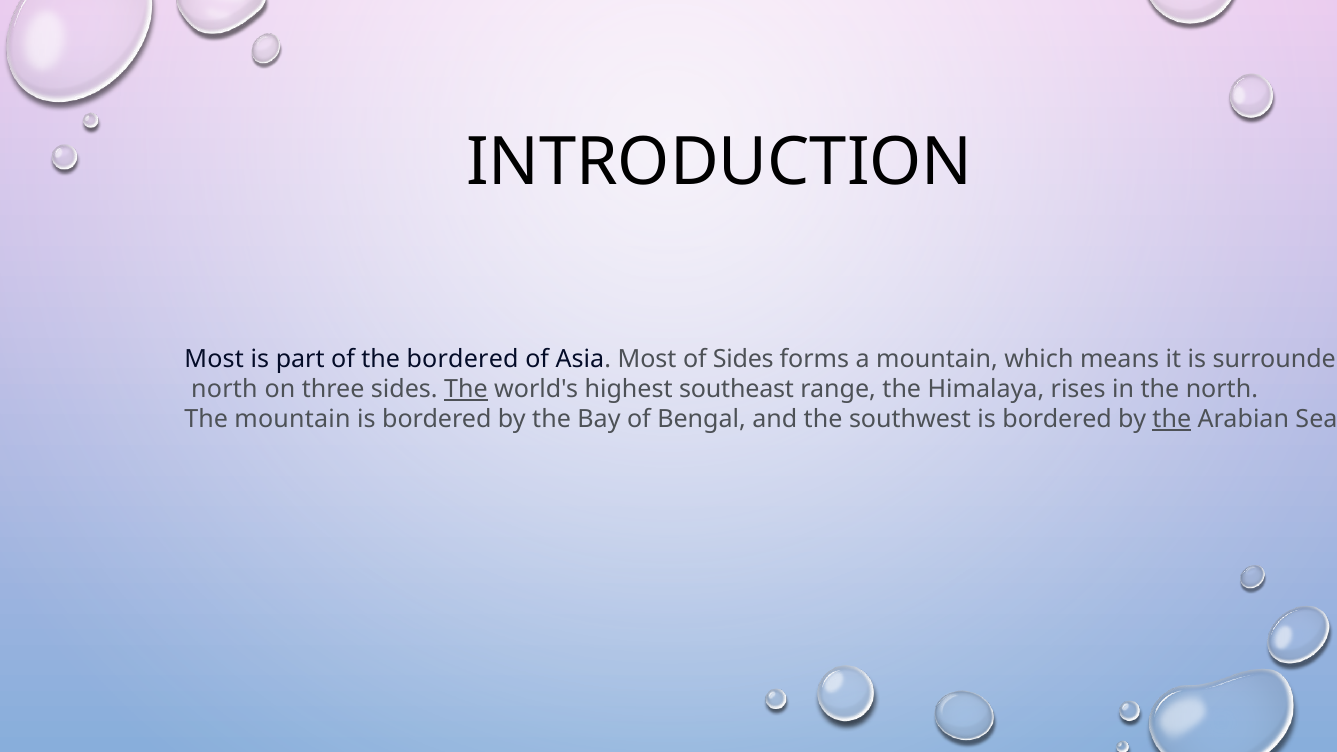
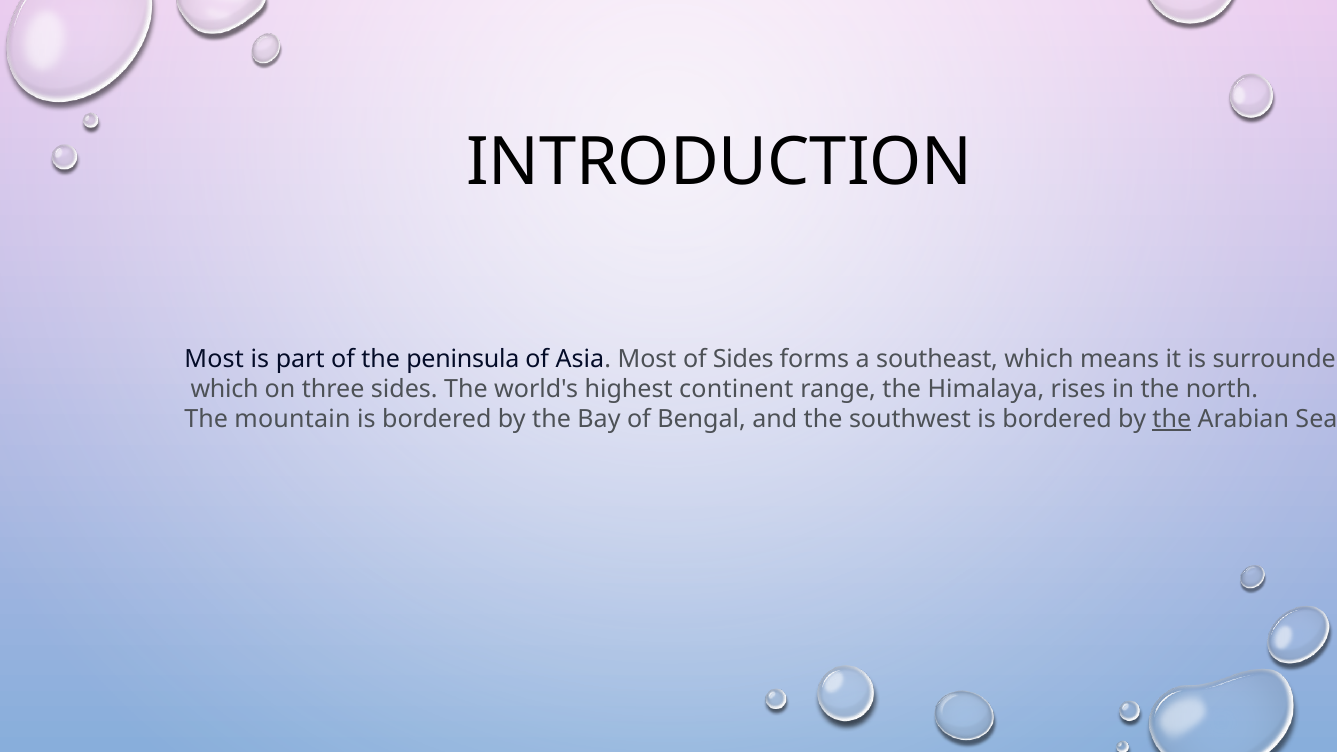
the bordered: bordered -> peninsula (463, 359)
a mountain: mountain -> southeast (937, 359)
north: north -> which (225, 389)
The underline: present -> none (466, 389)
southeast: southeast -> continent (736, 389)
